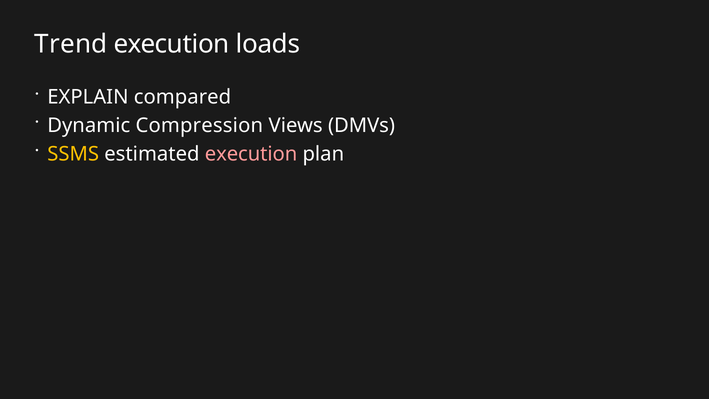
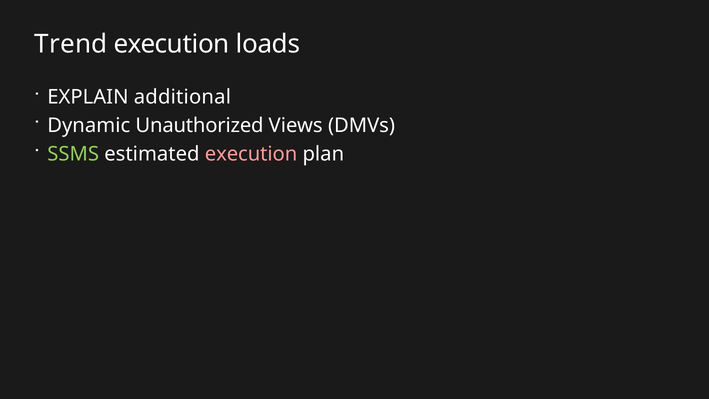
compared: compared -> additional (182, 97)
Compression: Compression -> Unauthorized (200, 125)
SSMS colour: yellow -> light green (73, 154)
